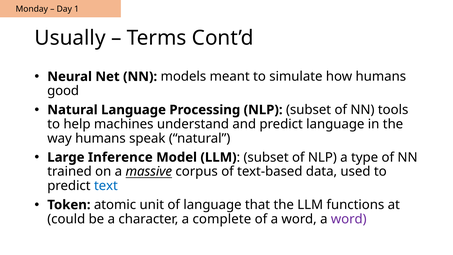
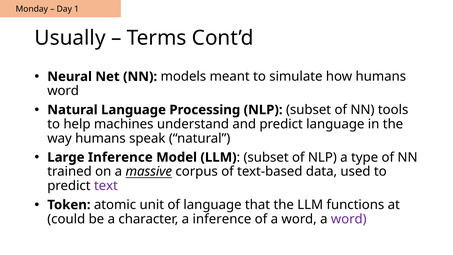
good: good -> word (63, 91)
text colour: blue -> purple (106, 186)
a complete: complete -> inference (222, 219)
